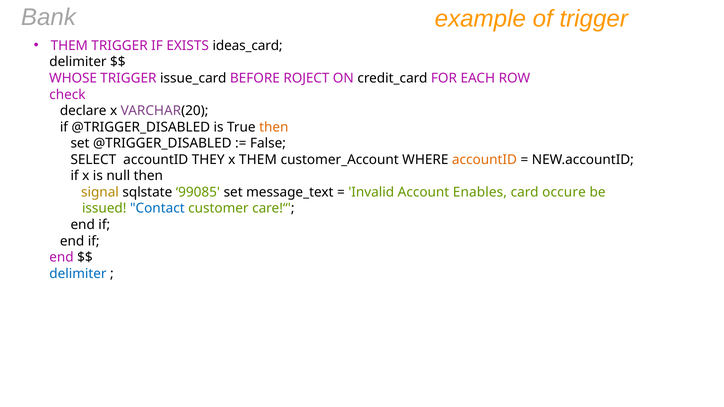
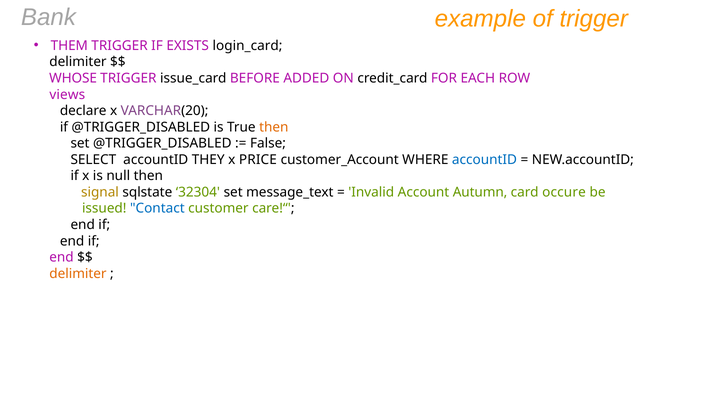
ideas_card: ideas_card -> login_card (248, 46)
ROJECT: ROJECT -> ADDED (306, 78)
check: check -> views (67, 95)
x THEM: THEM -> PRICE (258, 160)
accountID colour: orange -> blue (484, 160)
99085: 99085 -> 32304 (198, 192)
Enables: Enables -> Autumn (480, 192)
delimiter colour: blue -> orange (78, 274)
